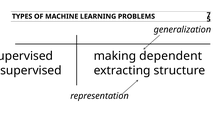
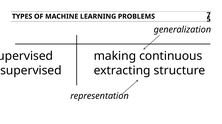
dependent: dependent -> continuous (171, 56)
